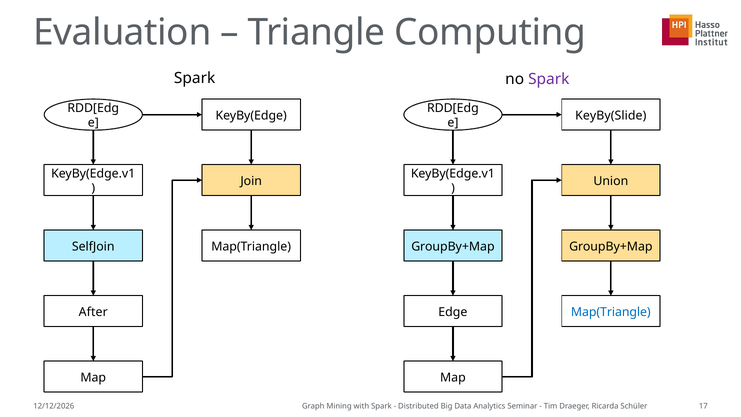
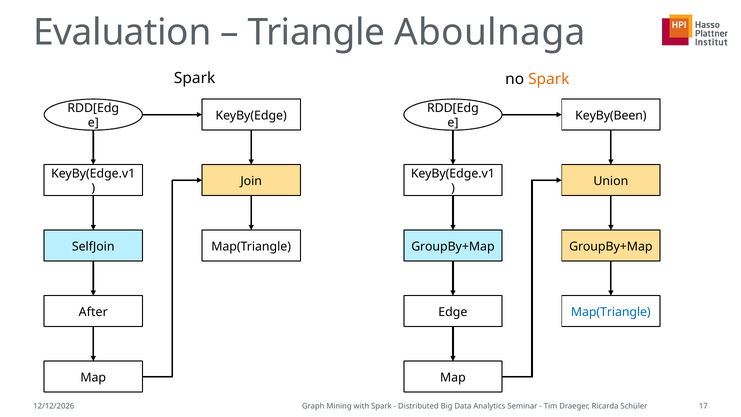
Computing: Computing -> Aboulnaga (490, 32)
Spark colour: purple -> orange (549, 79)
KeyBy(Slide: KeyBy(Slide -> KeyBy(Been (611, 115)
